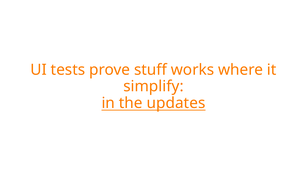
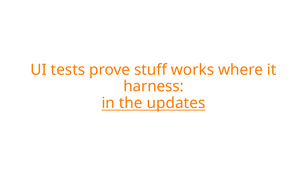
simplify: simplify -> harness (154, 86)
